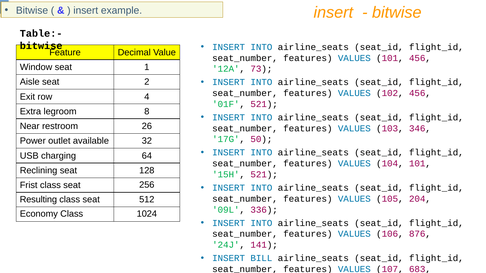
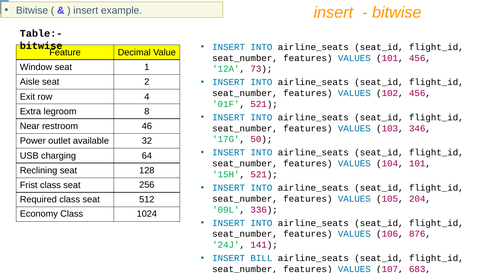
26: 26 -> 46 (147, 126)
Resulting: Resulting -> Required (38, 200)
